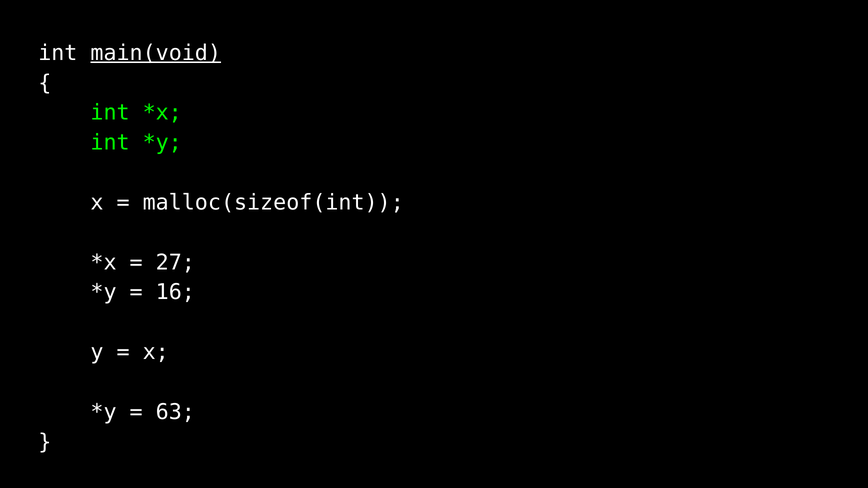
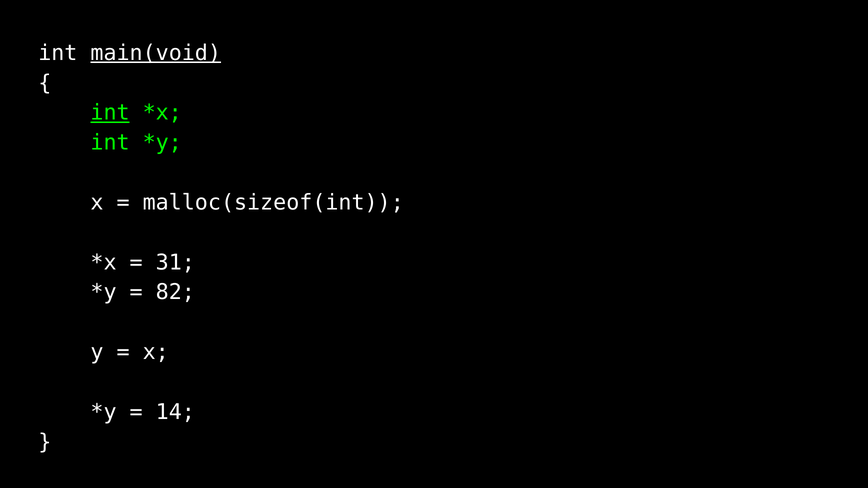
int underline: none -> present (110, 113)
27: 27 -> 31 (175, 263)
16: 16 -> 82 (175, 292)
63: 63 -> 14 (175, 412)
